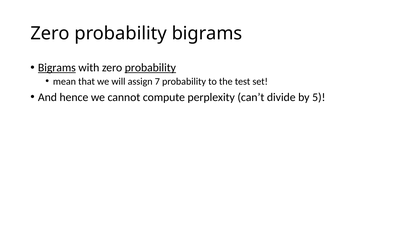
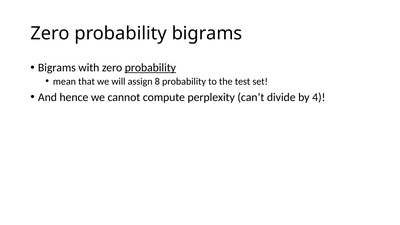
Bigrams underline: present -> none (57, 68)
7: 7 -> 8 (157, 81)
5: 5 -> 4 (319, 97)
